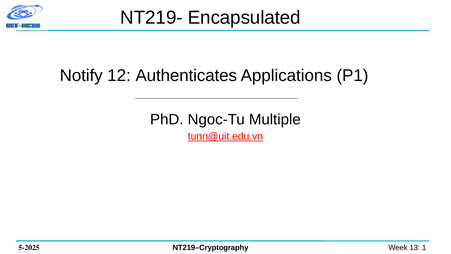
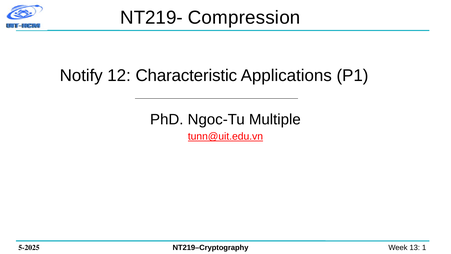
Encapsulated: Encapsulated -> Compression (244, 18)
Authenticates: Authenticates -> Characteristic (186, 76)
